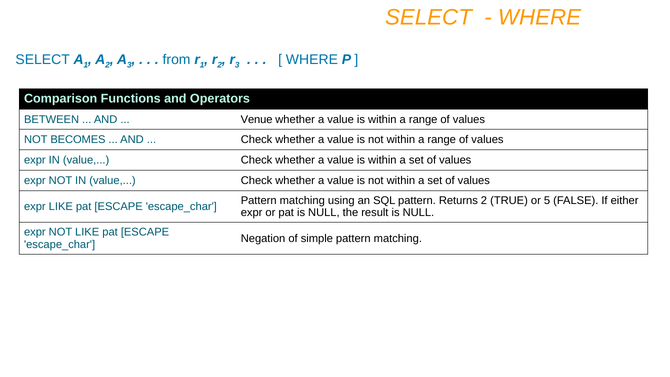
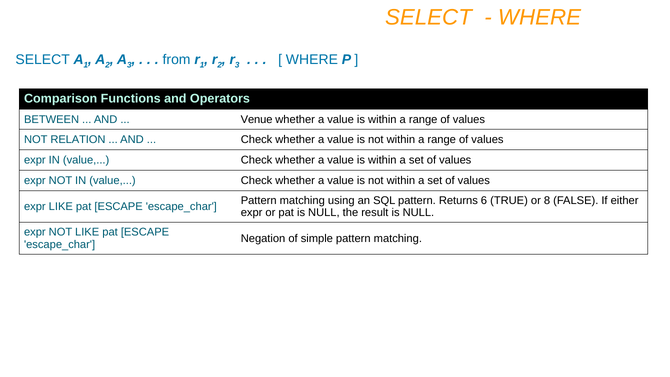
BECOMES: BECOMES -> RELATION (78, 140)
Returns 2: 2 -> 6 (484, 200)
5: 5 -> 8 (547, 200)
